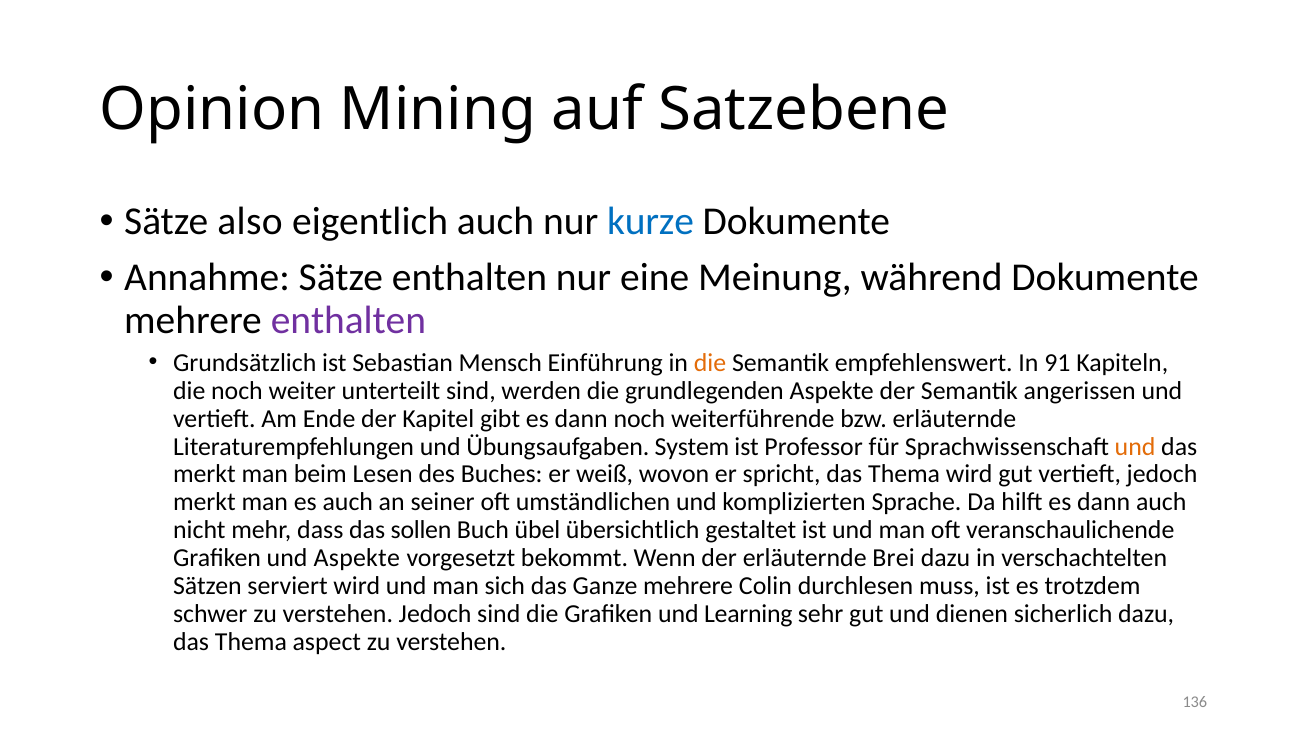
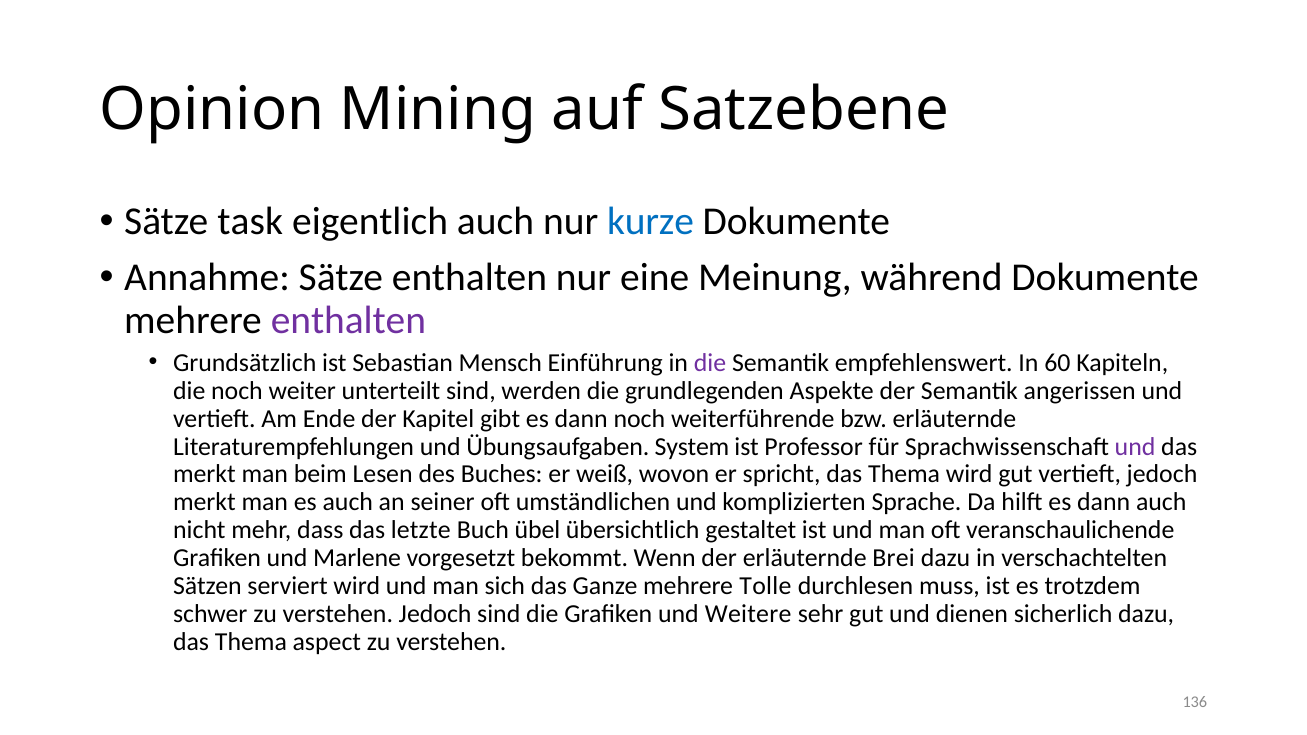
also: also -> task (250, 222)
die colour: orange -> purple (710, 363)
91: 91 -> 60 (1057, 363)
und colour: orange -> purple (1135, 447)
sollen: sollen -> letzte (421, 530)
und Aspekte: Aspekte -> Marlene (357, 558)
Colin: Colin -> Tolle (765, 586)
Learning: Learning -> Weitere (748, 614)
